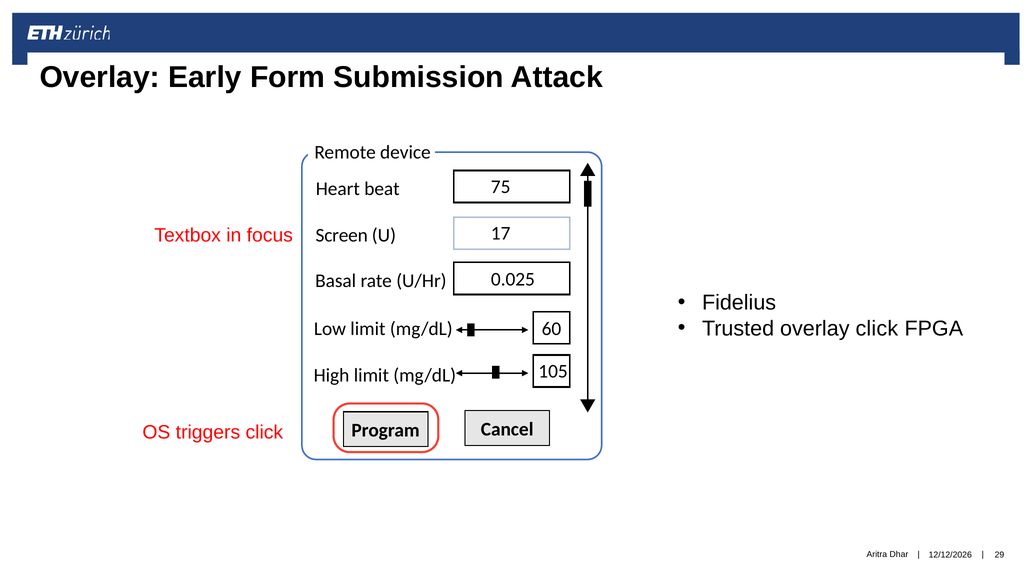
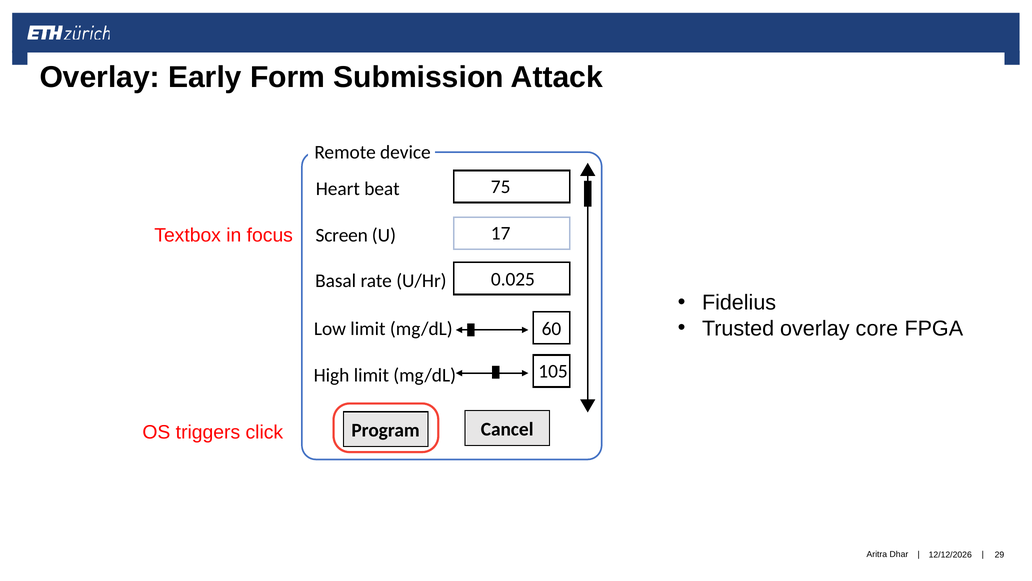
overlay click: click -> core (877, 328)
